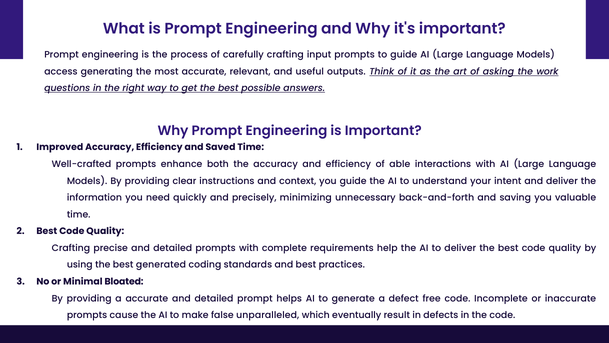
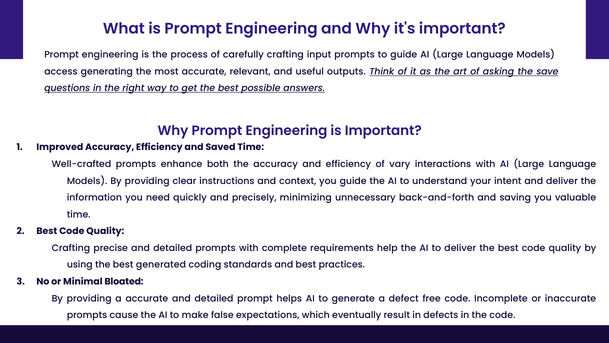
work: work -> save (547, 71)
able: able -> vary (400, 164)
unparalleled: unparalleled -> expectations (268, 315)
